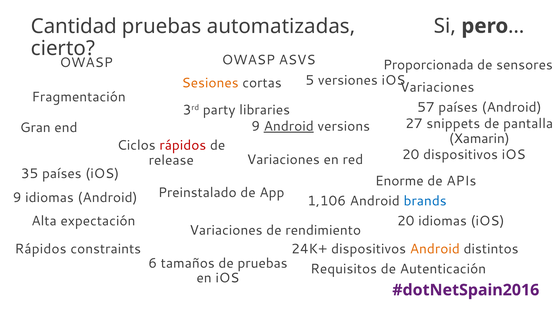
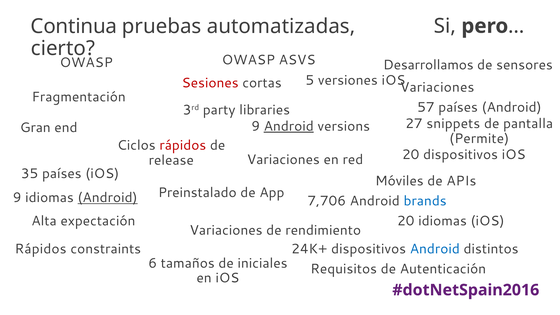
Cantidad: Cantidad -> Continua (74, 26)
Proporcionada: Proporcionada -> Desarrollamos (428, 65)
Sesiones colour: orange -> red (210, 83)
Xamarin: Xamarin -> Permite (479, 138)
Enorme: Enorme -> Móviles (399, 181)
Android underline: none -> present (108, 198)
1,106: 1,106 -> 7,706 (327, 201)
Android colour: orange -> blue (435, 249)
de pruebas: pruebas -> iniciales (262, 263)
